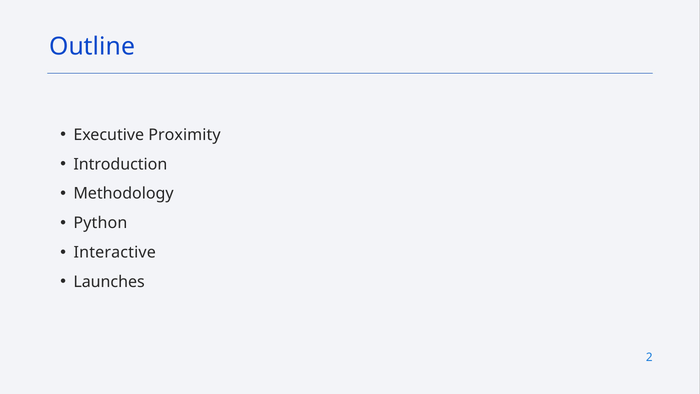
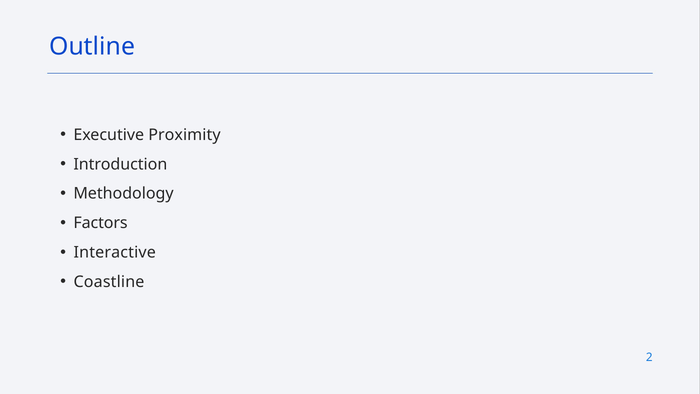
Python: Python -> Factors (101, 223)
Launches: Launches -> Coastline (109, 282)
